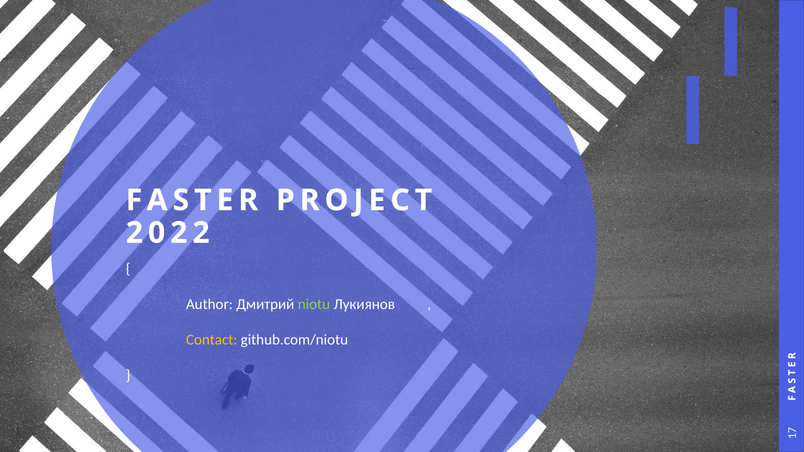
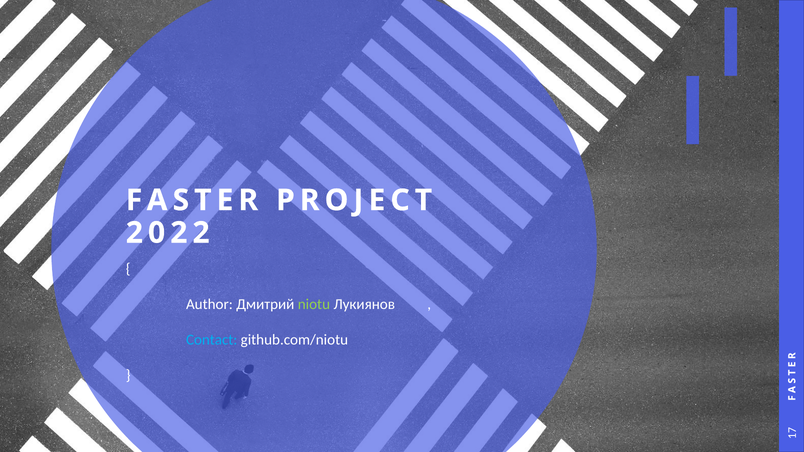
Contact colour: yellow -> light blue (212, 340)
